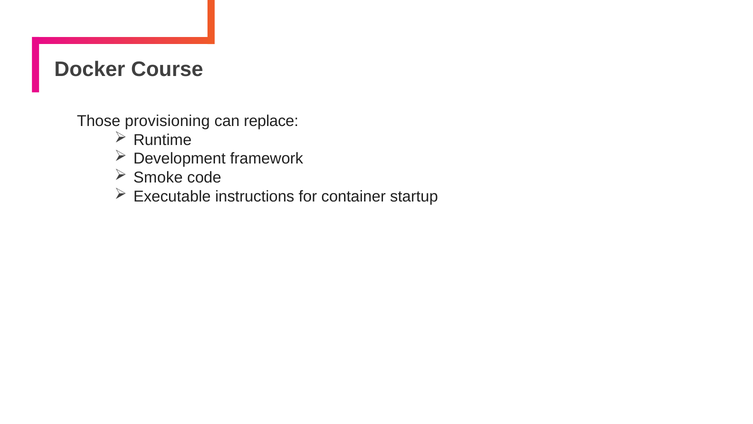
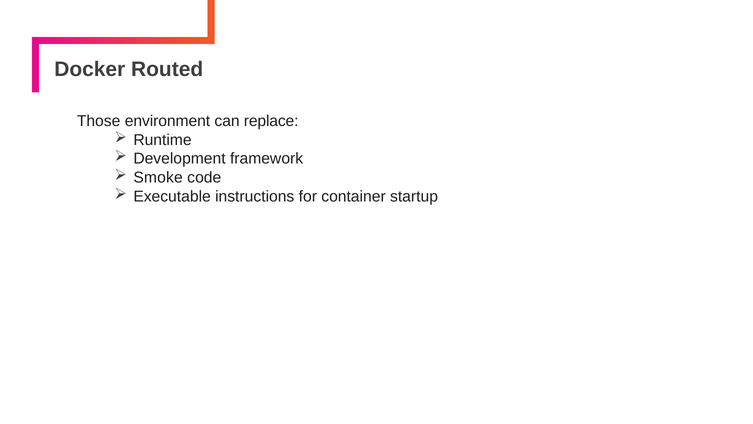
Course: Course -> Routed (167, 69)
provisioning: provisioning -> environment (167, 121)
